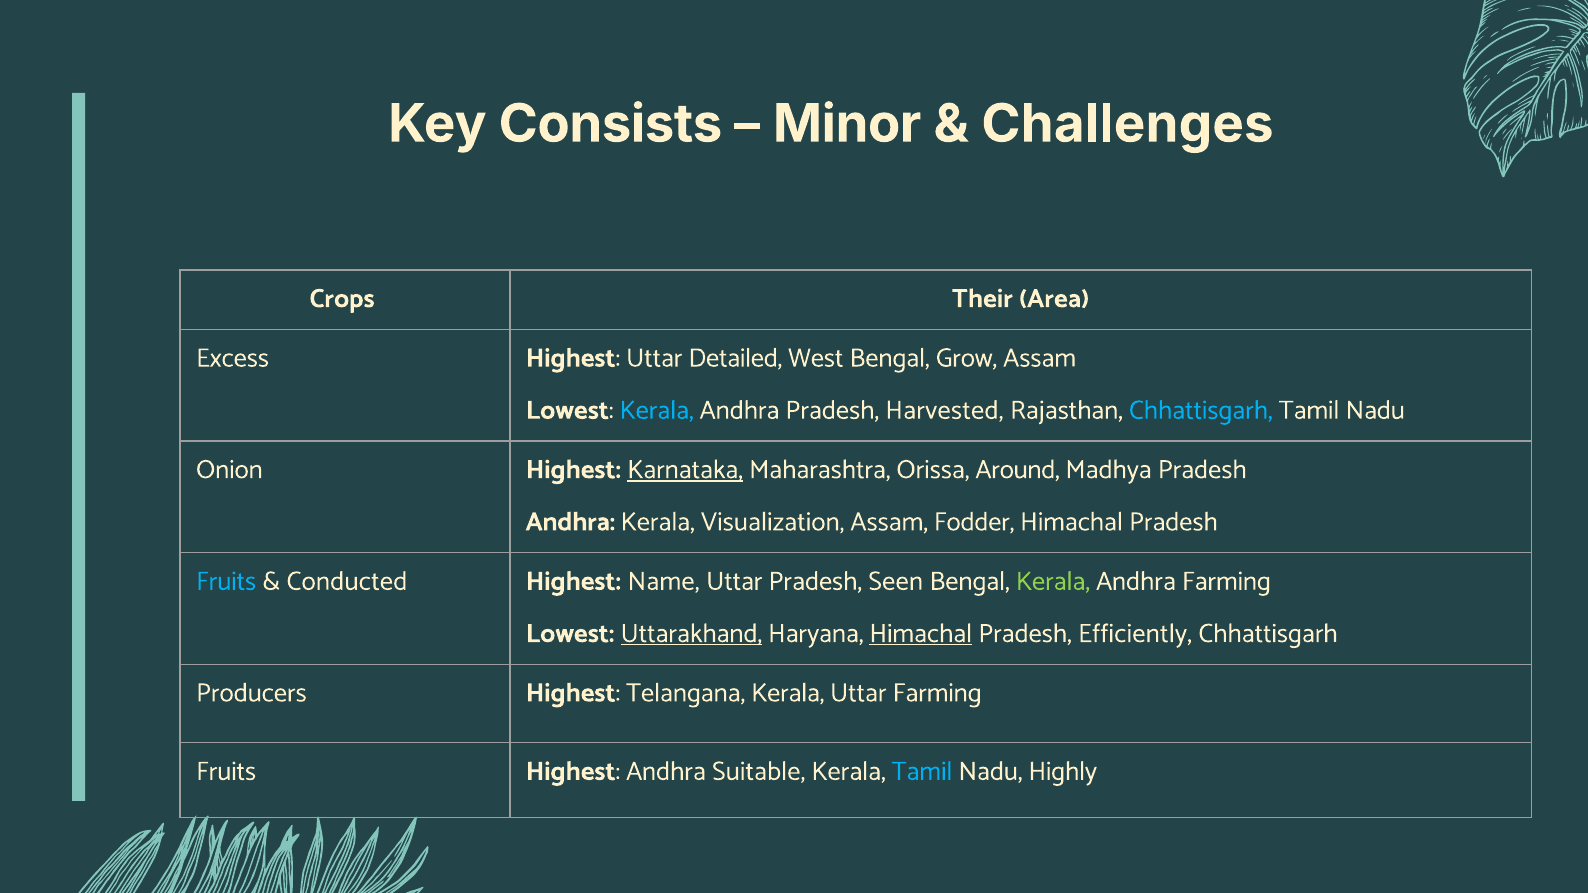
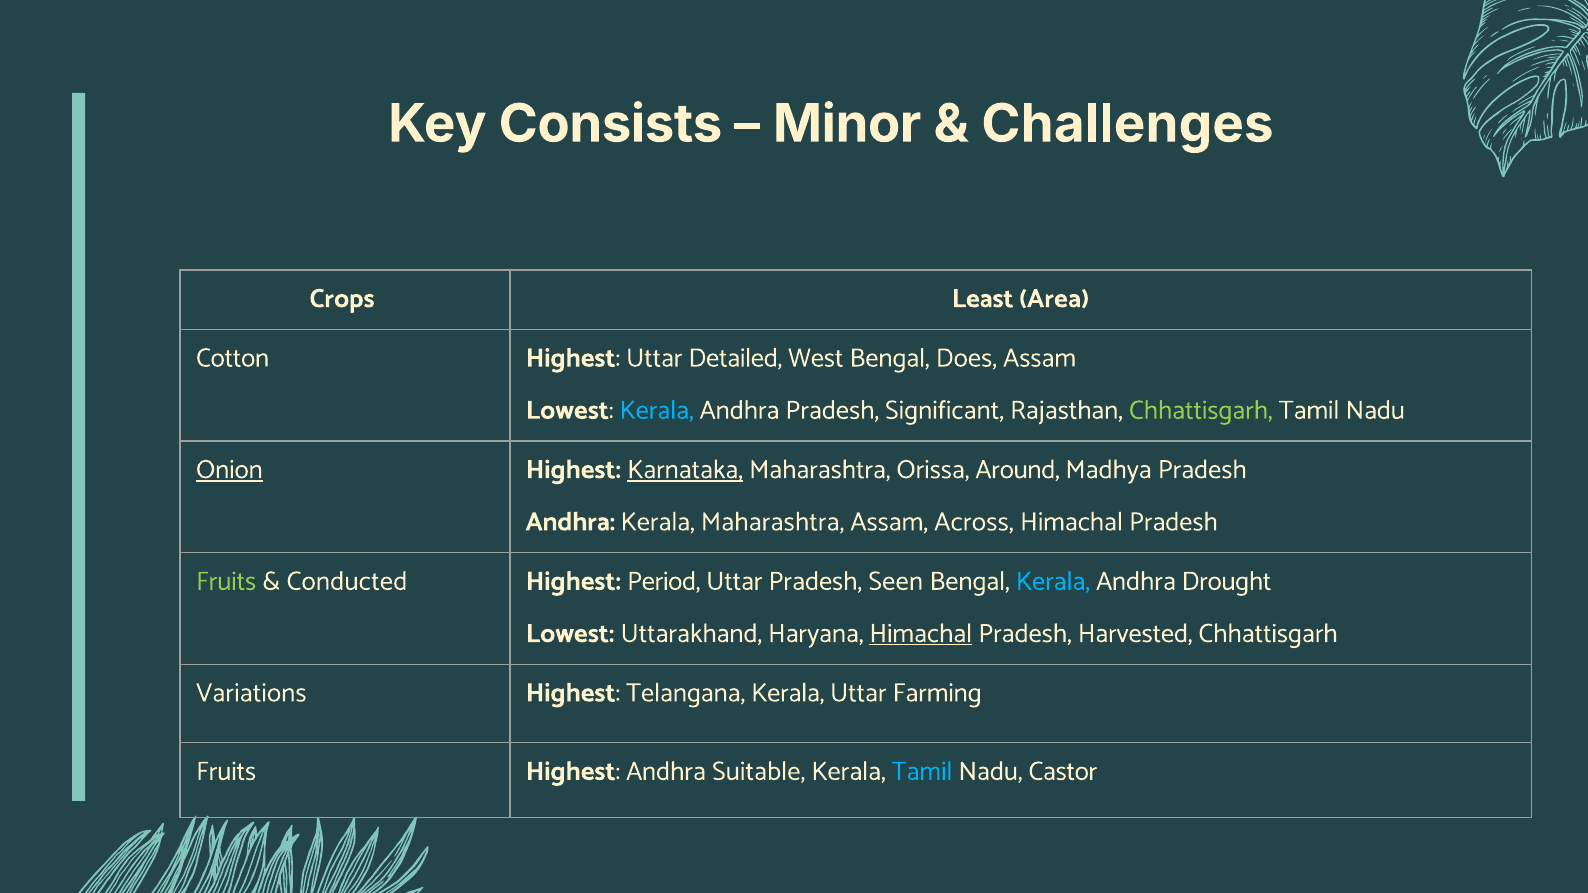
Their: Their -> Least (983, 298)
Excess: Excess -> Cotton (233, 358)
Grow: Grow -> Does (966, 358)
Harvested: Harvested -> Significant (944, 410)
Chhattisgarh colour: light blue -> light green (1201, 410)
Onion underline: none -> present (229, 470)
Kerala Visualization: Visualization -> Maharashtra (773, 522)
Fodder: Fodder -> Across (974, 522)
Fruits colour: light blue -> light green (226, 581)
Name: Name -> Period (664, 581)
Kerala colour: light green -> light blue (1053, 581)
Andhra Farming: Farming -> Drought (1227, 581)
Uttarakhand underline: present -> none (691, 633)
Efficiently: Efficiently -> Harvested (1135, 633)
Producers: Producers -> Variations (251, 693)
Highly: Highly -> Castor (1063, 771)
